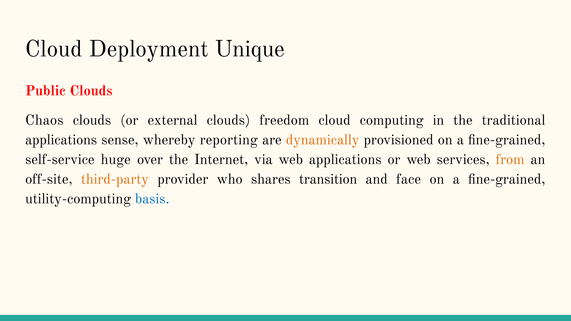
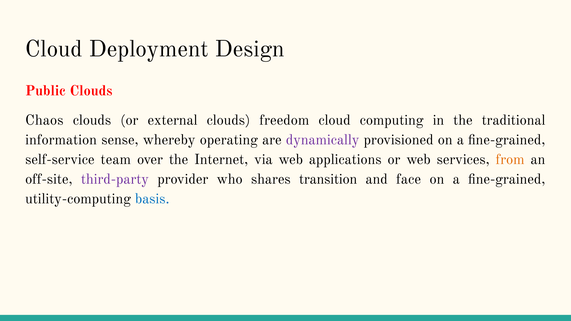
Unique: Unique -> Design (250, 49)
applications: applications -> information (61, 140)
reporting: reporting -> operating (229, 140)
dynamically colour: orange -> purple (323, 140)
huge: huge -> team (116, 160)
third-party colour: orange -> purple (115, 179)
